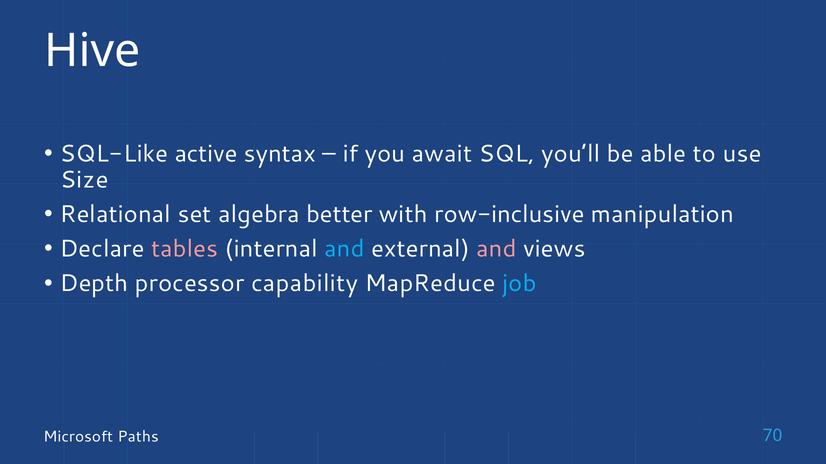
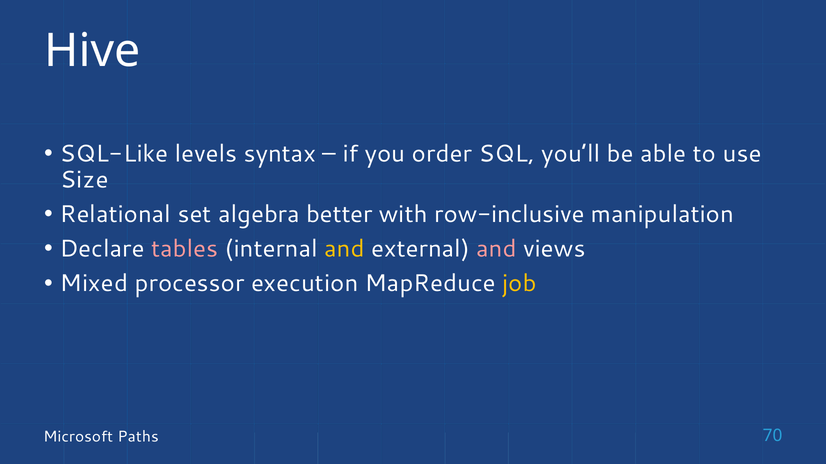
active: active -> levels (206, 154)
await: await -> order (442, 154)
and colour: light blue -> yellow (345, 249)
Depth: Depth -> Mixed (94, 284)
capability: capability -> execution (305, 284)
job colour: light blue -> yellow (519, 284)
